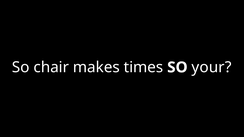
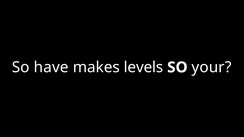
chair: chair -> have (51, 67)
times: times -> levels (144, 67)
